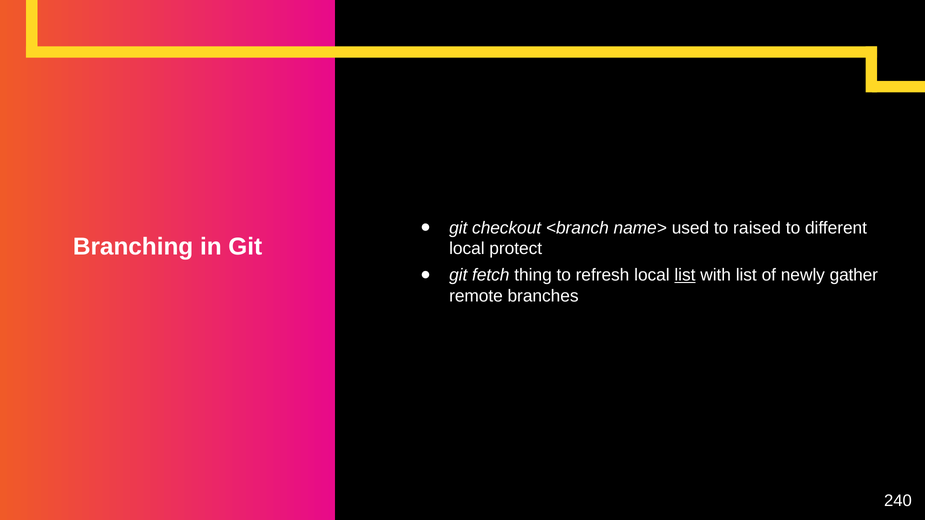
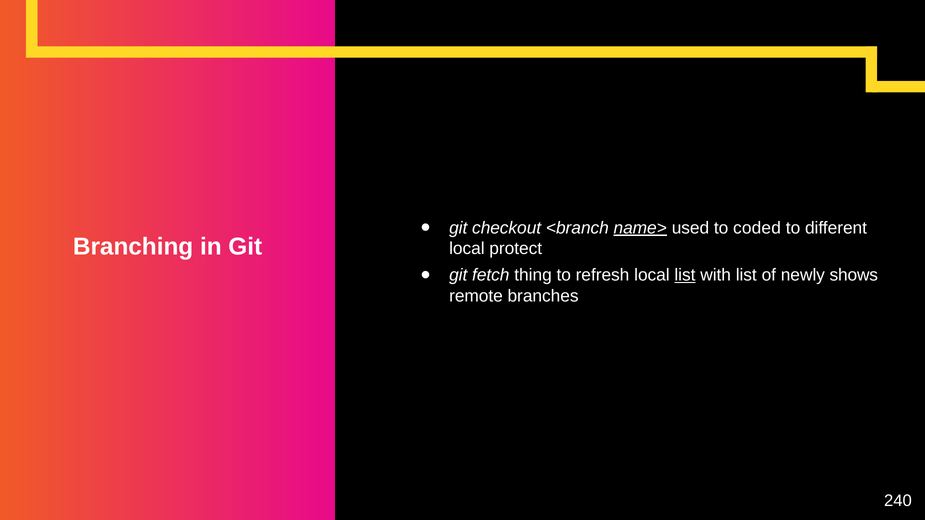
name> underline: none -> present (640, 228)
raised: raised -> coded (757, 228)
gather: gather -> shows (854, 275)
